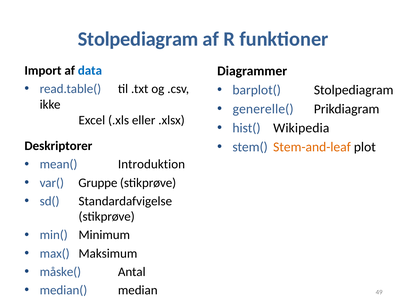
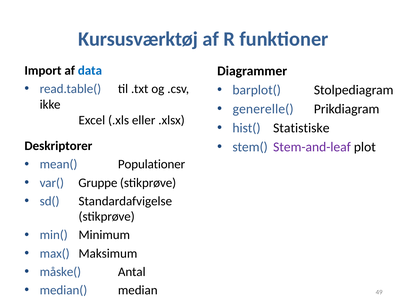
Stolpediagram: Stolpediagram -> Kursusværktøj (138, 39)
Wikipedia: Wikipedia -> Statistiske (301, 128)
Stem-and-leaf colour: orange -> purple (312, 147)
Introduktion: Introduktion -> Populationer (152, 164)
